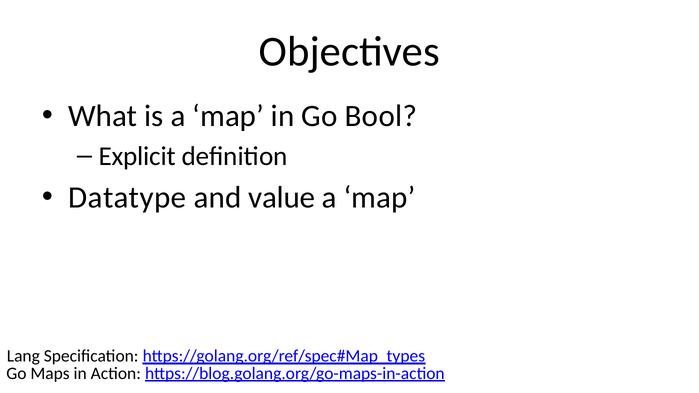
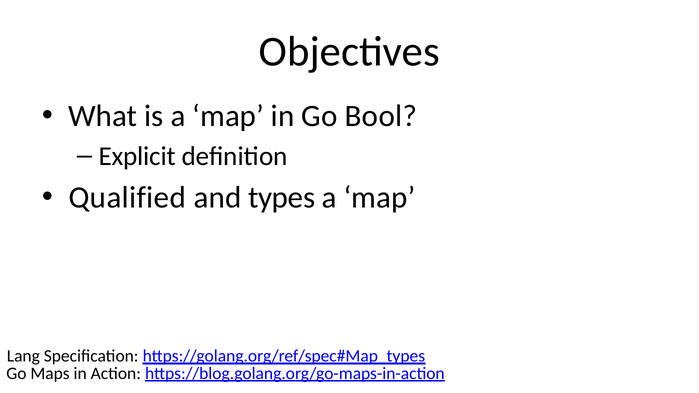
Datatype: Datatype -> Qualified (127, 198)
value: value -> types (282, 198)
